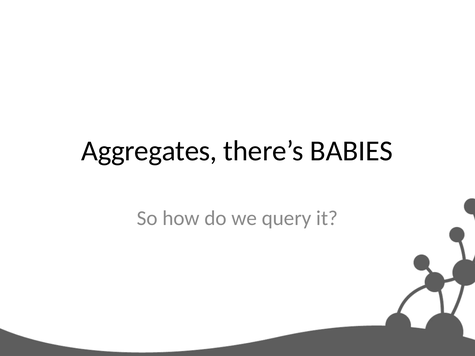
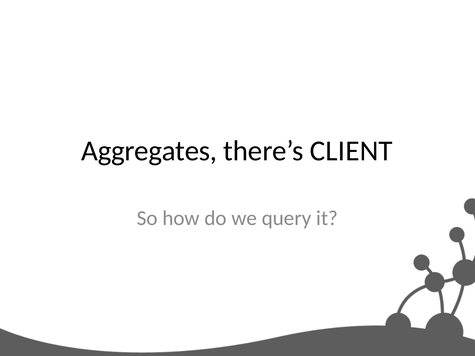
BABIES: BABIES -> CLIENT (351, 151)
